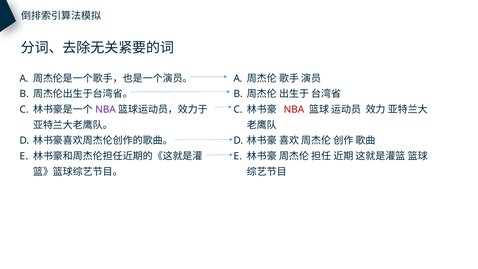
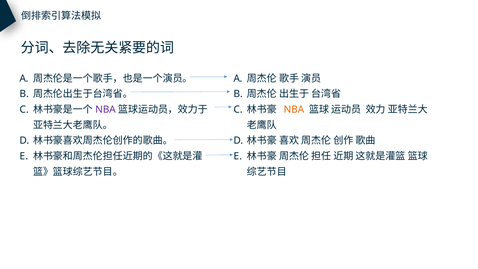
NBA colour: red -> orange (294, 109)
